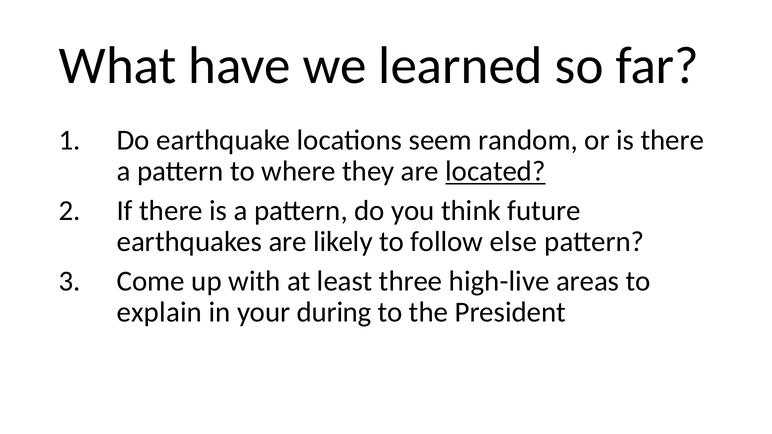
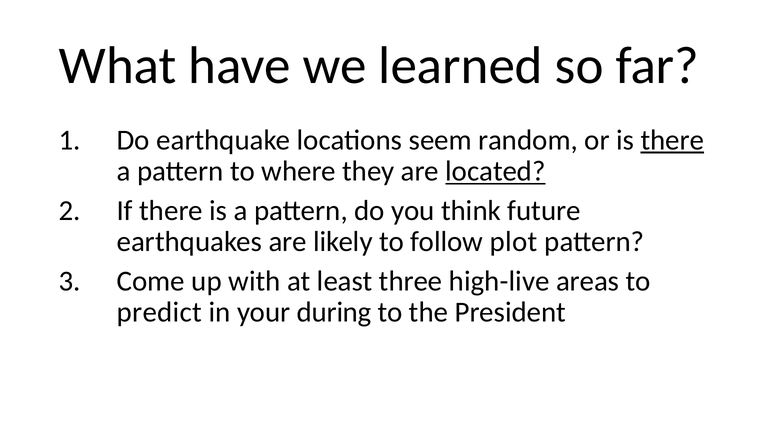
there underline: none -> present (672, 140)
else: else -> plot (514, 242)
explain: explain -> predict (159, 313)
